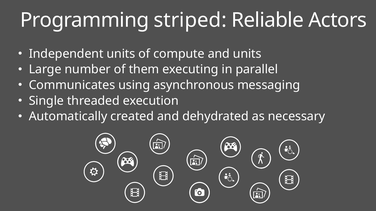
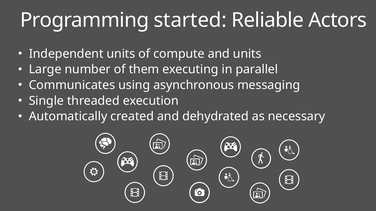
striped: striped -> started (190, 20)
